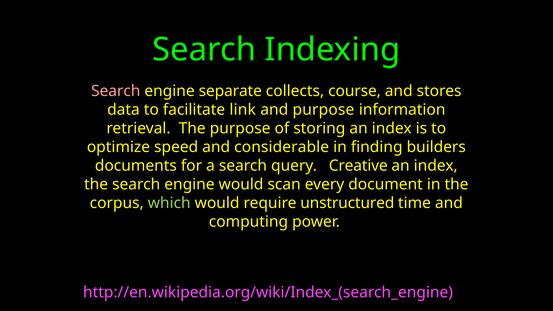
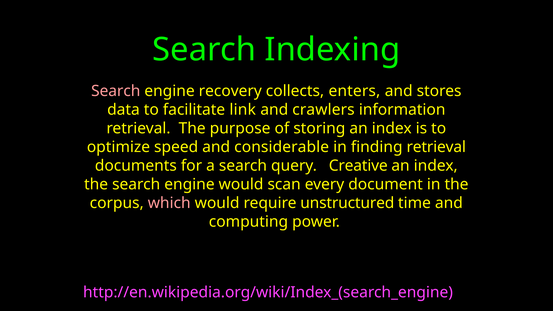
separate: separate -> recovery (230, 91)
course: course -> enters (354, 91)
and purpose: purpose -> crawlers (323, 110)
finding builders: builders -> retrieval (436, 147)
which colour: light green -> pink (169, 203)
